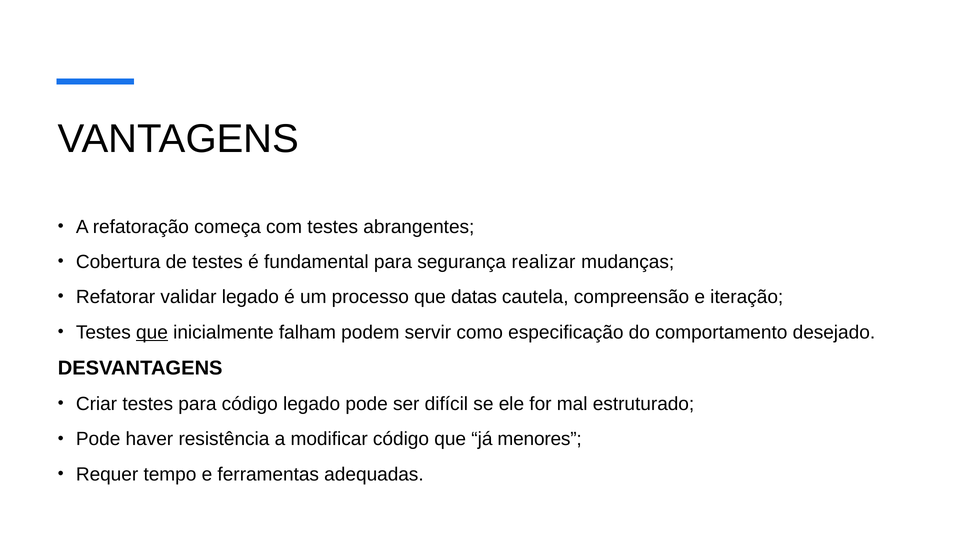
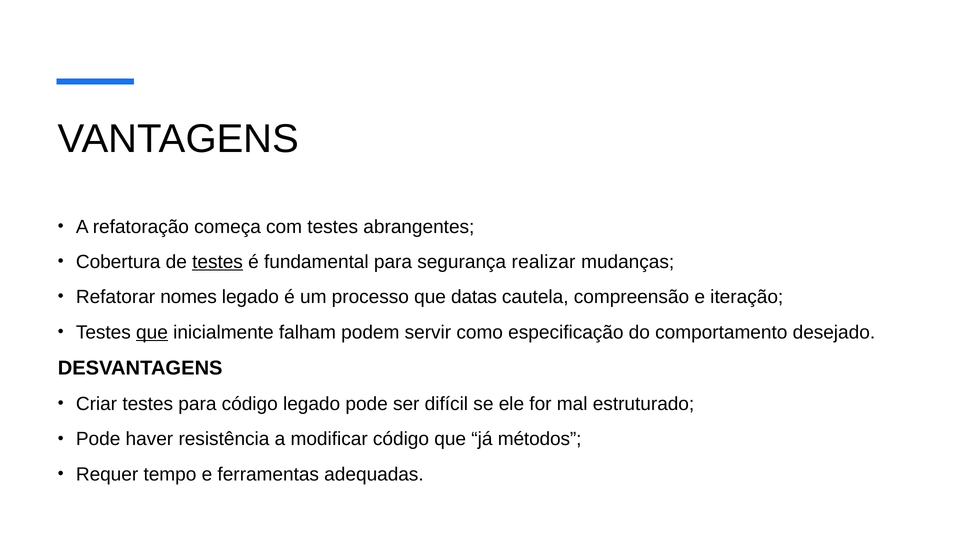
testes underline: none -> present (218, 262)
validar: validar -> nomes (189, 297)
menores: menores -> métodos (540, 439)
